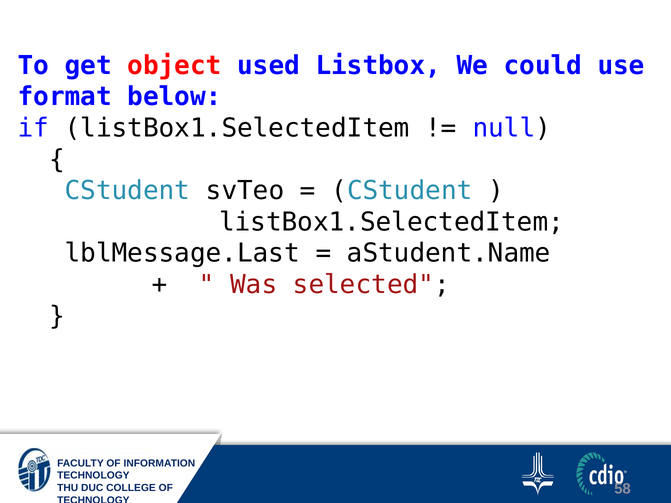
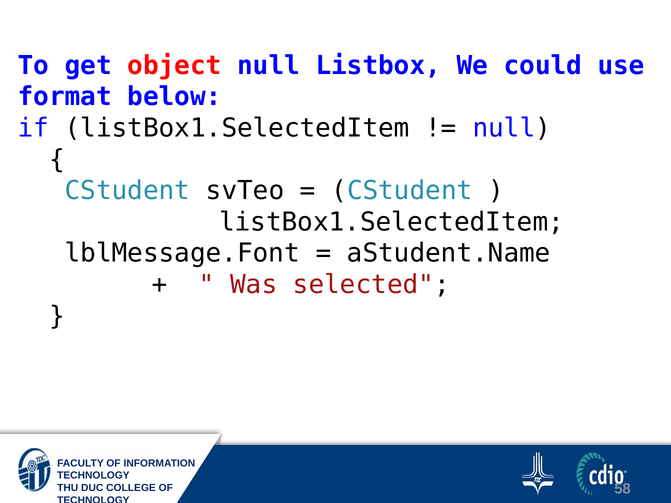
object used: used -> null (269, 65)
lblMessage.Last: lblMessage.Last -> lblMessage.Font (182, 253)
